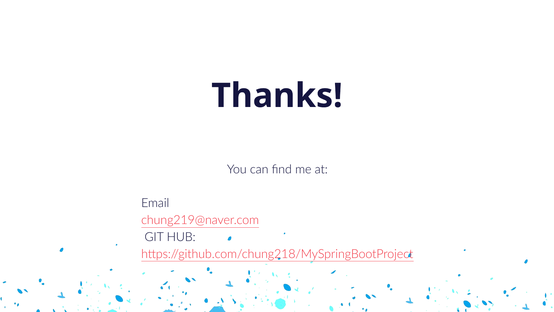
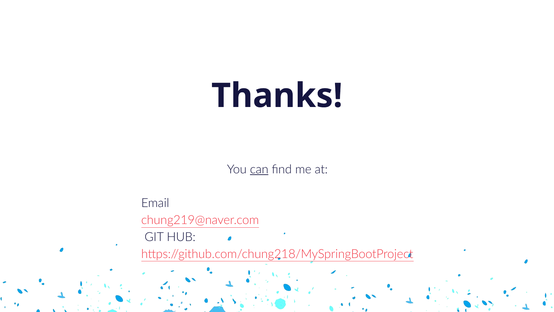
can underline: none -> present (259, 169)
